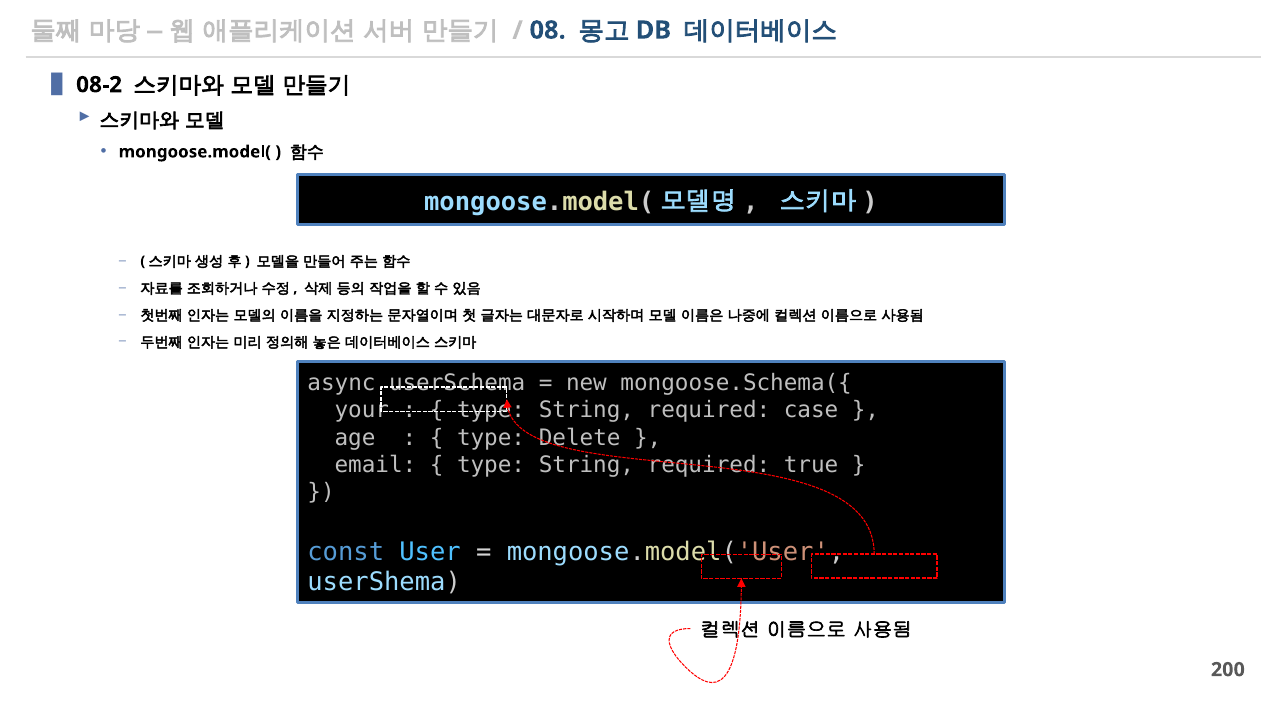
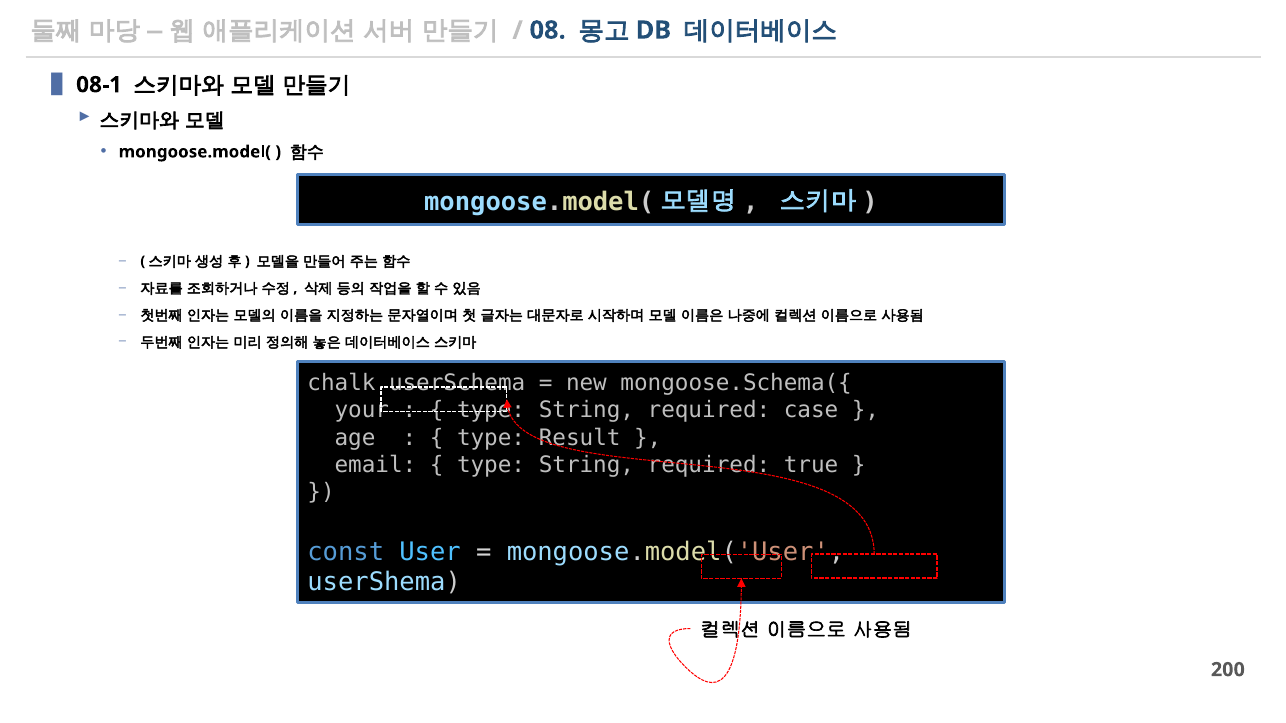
08-2: 08-2 -> 08-1 (99, 85)
async: async -> chalk (341, 383)
Delete: Delete -> Result (580, 438)
